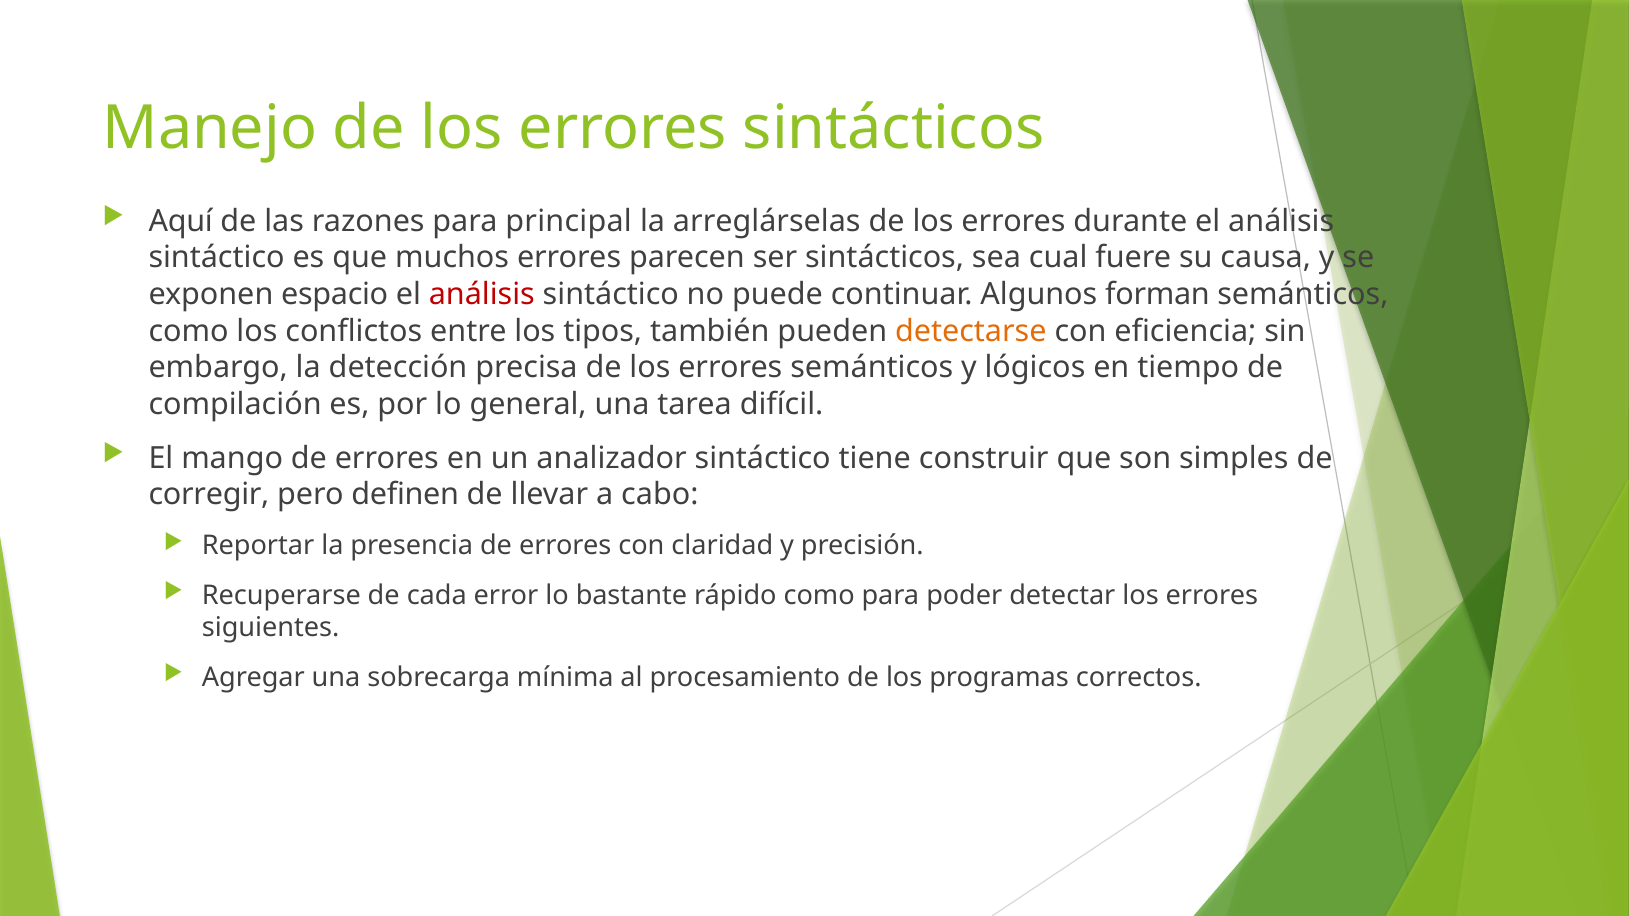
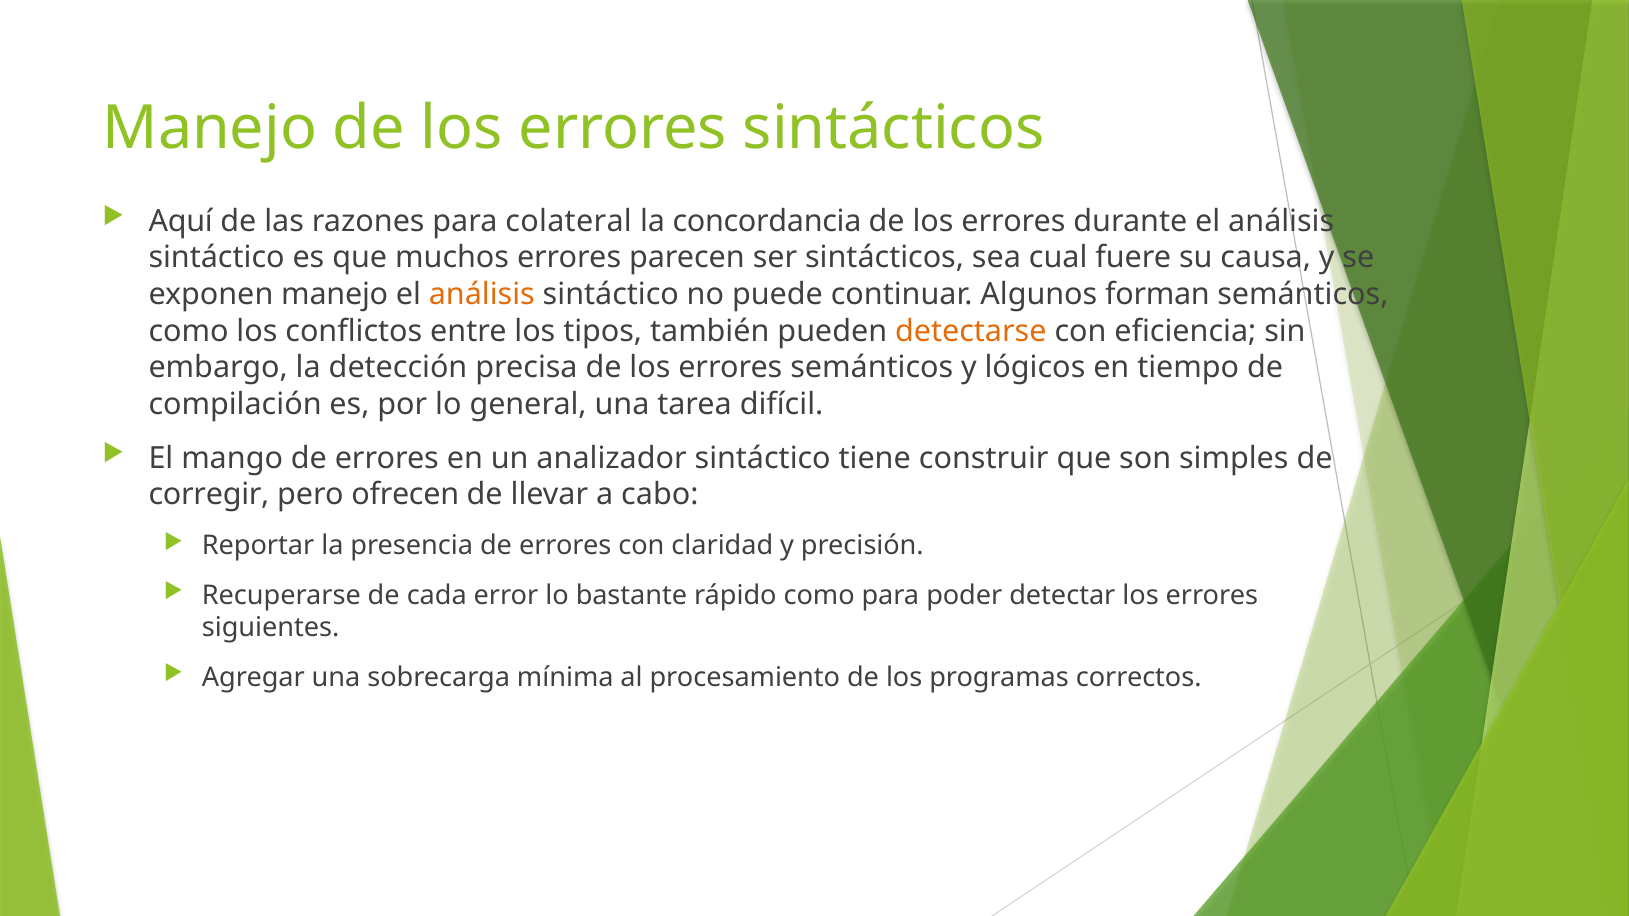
principal: principal -> colateral (569, 221)
arreglárselas: arreglárselas -> concordancia (767, 221)
exponen espacio: espacio -> manejo (335, 295)
análisis colour: red -> orange (482, 295)
definen: definen -> ofrecen (405, 495)
